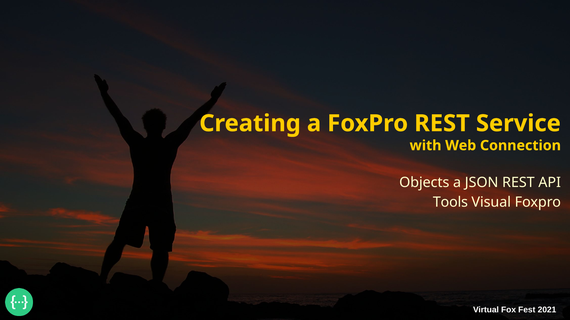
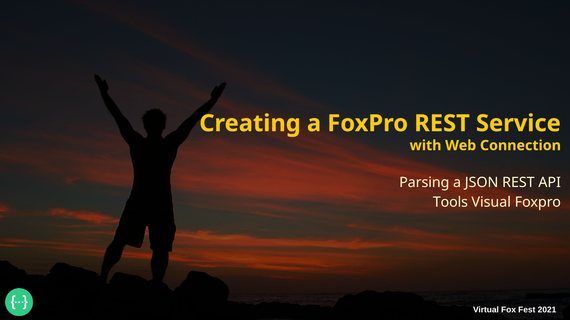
Objects: Objects -> Parsing (424, 183)
